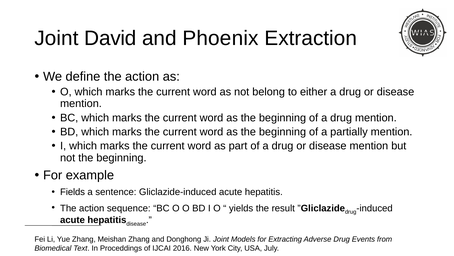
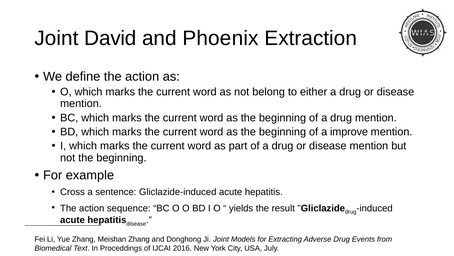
partially: partially -> improve (349, 132)
Fields: Fields -> Cross (73, 192)
